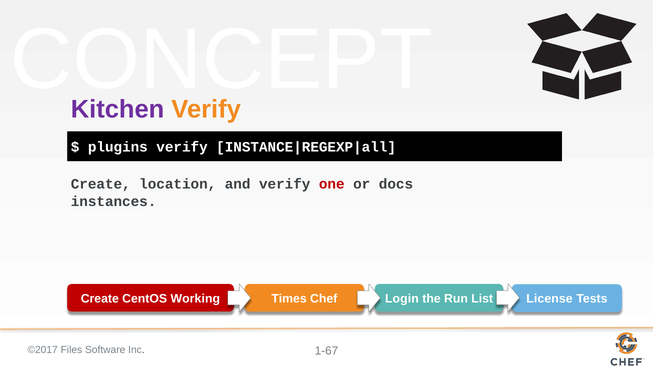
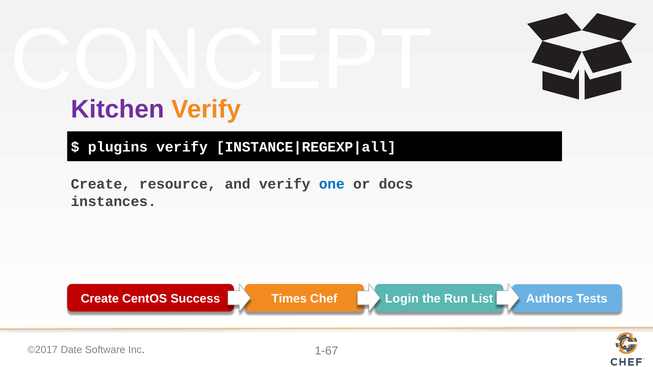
location: location -> resource (178, 184)
one colour: red -> blue (332, 184)
Working: Working -> Success (195, 299)
License: License -> Authors (550, 299)
Files: Files -> Date (71, 350)
